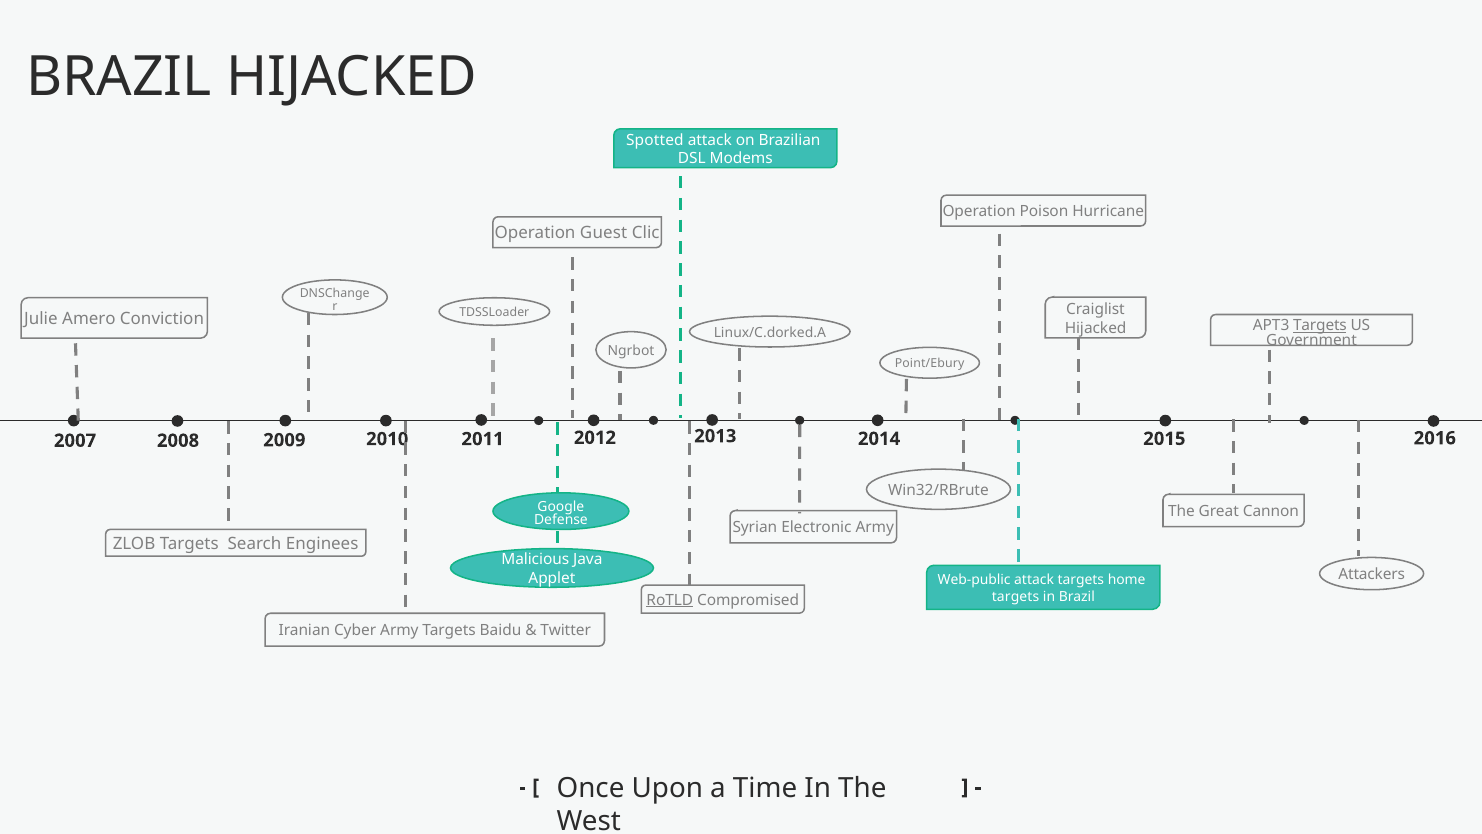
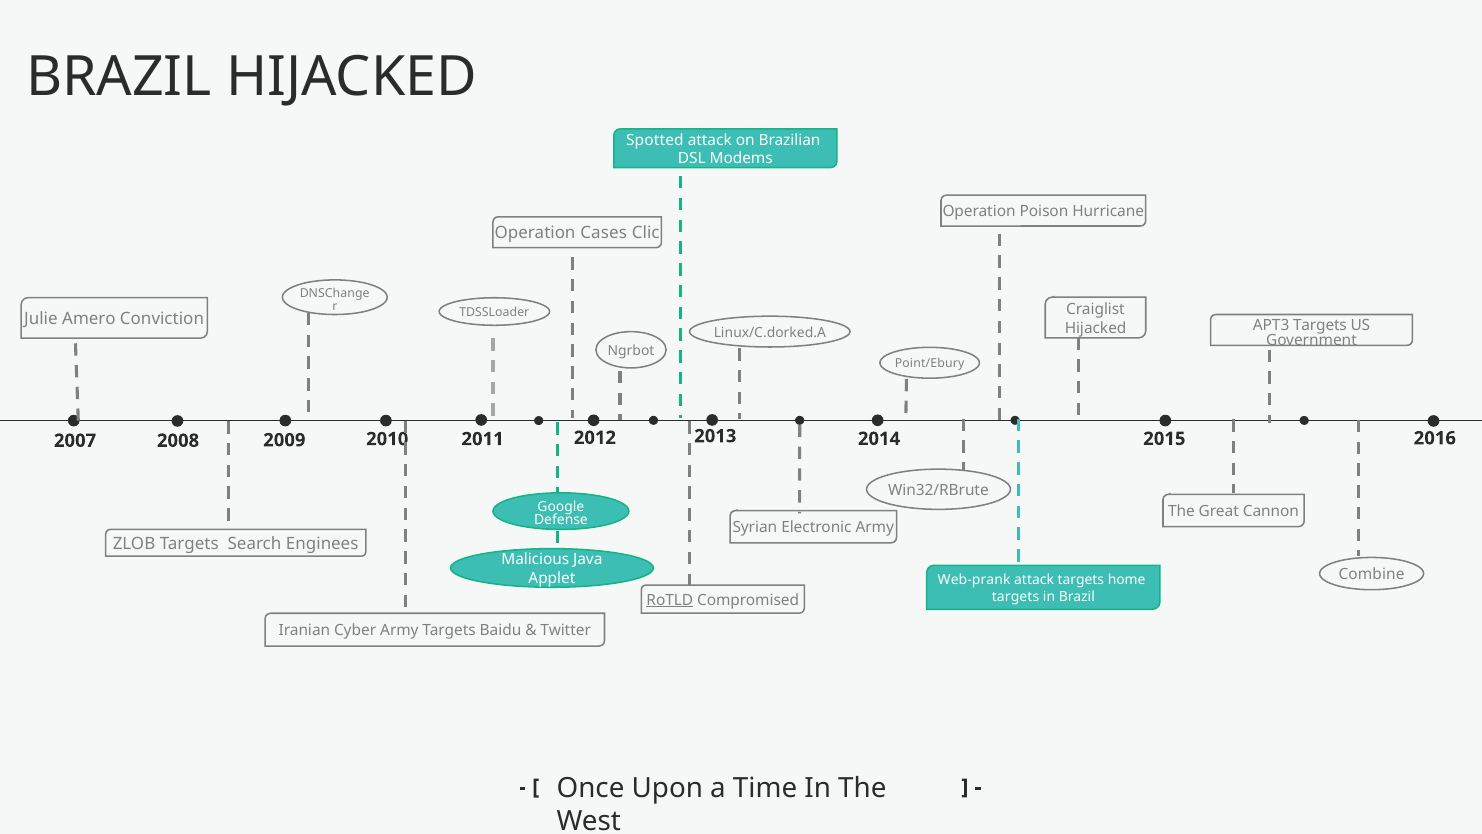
Guest: Guest -> Cases (604, 233)
Targets underline: present -> none (1320, 326)
Attackers: Attackers -> Combine (1372, 574)
Web-public: Web-public -> Web-prank (974, 580)
